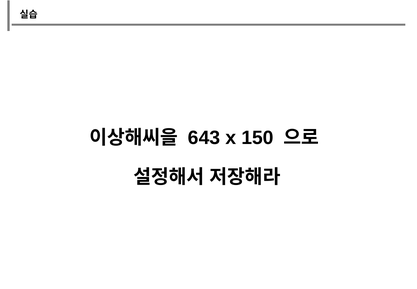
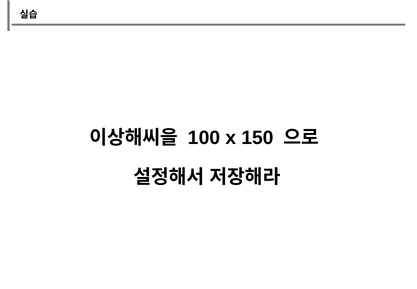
643: 643 -> 100 (204, 138)
